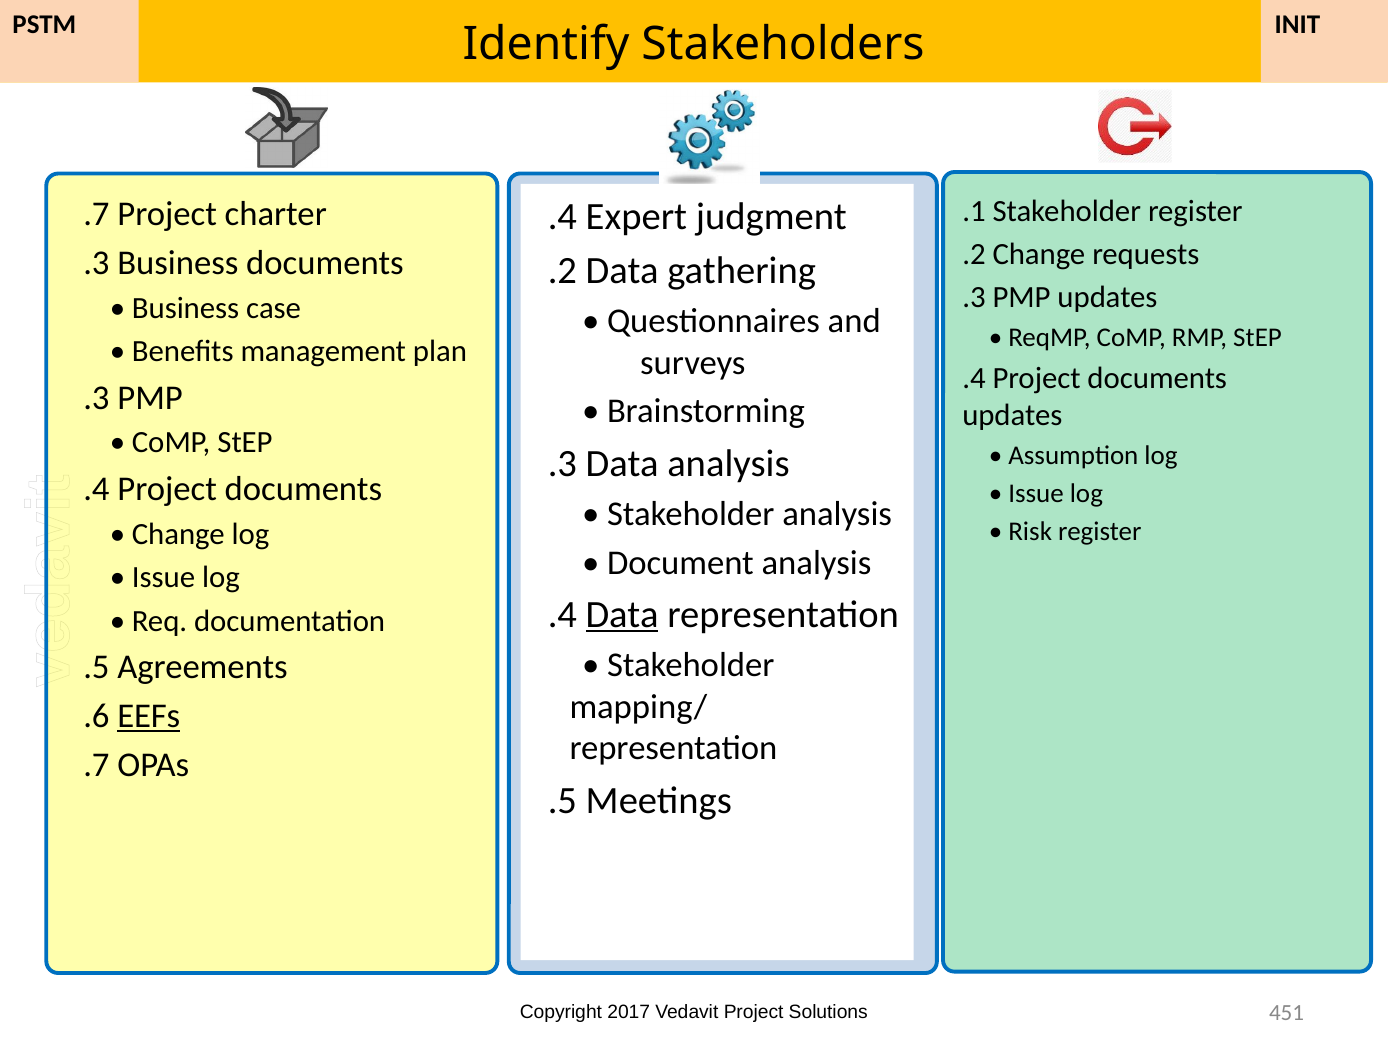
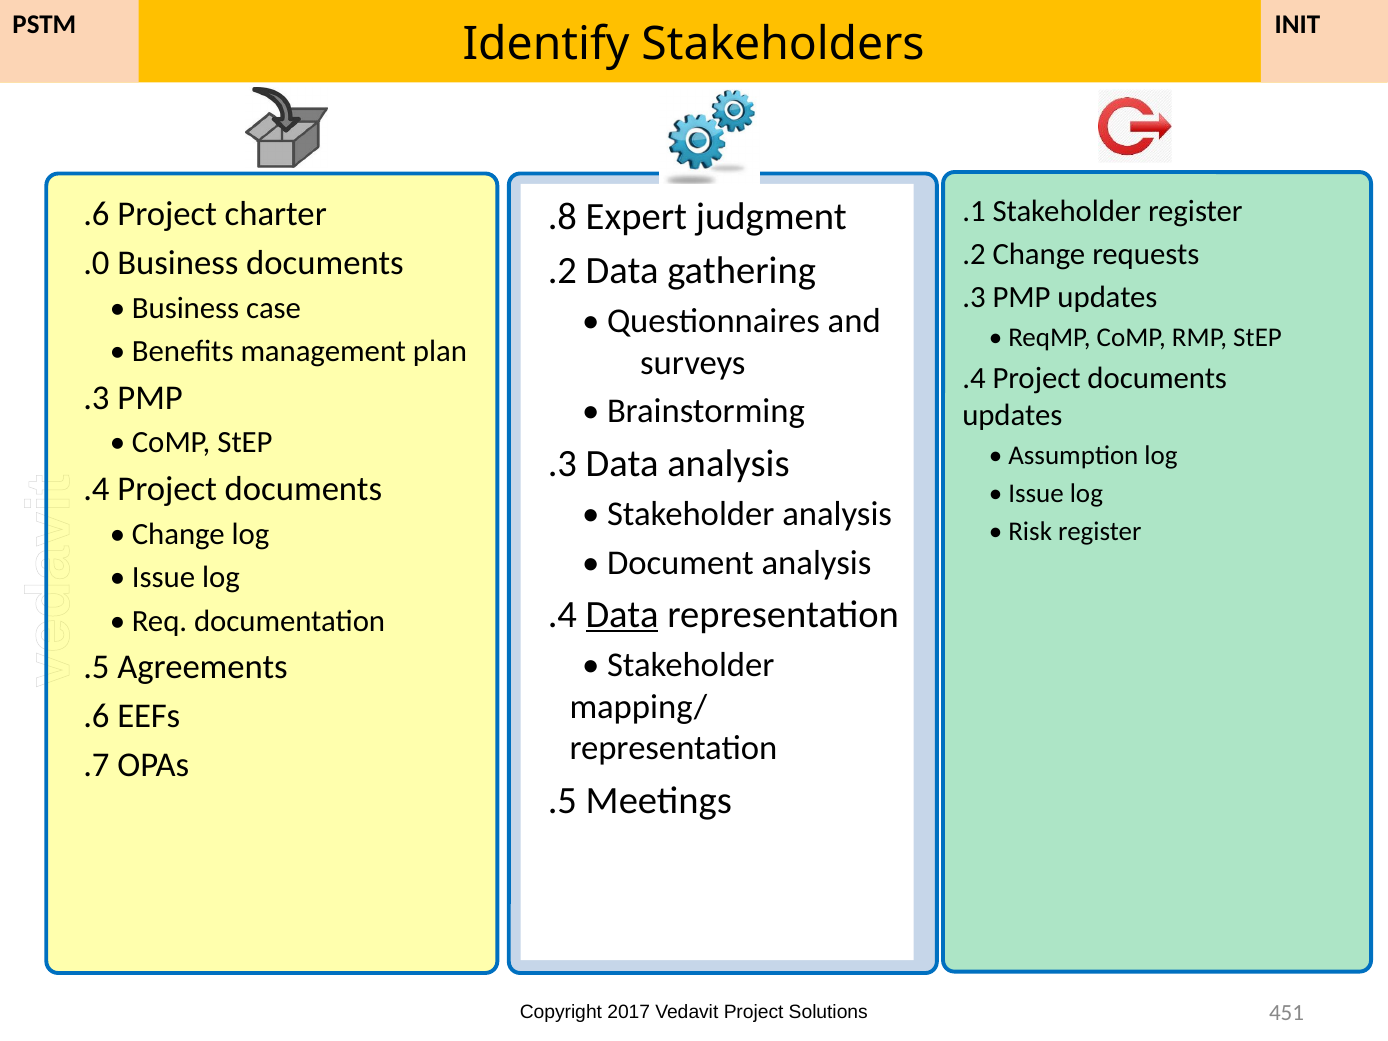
.4: .4 -> .8 (562, 217)
.7: .7 -> .6 (96, 214)
.3: .3 -> .0 (96, 263)
EEFs underline: present -> none (149, 716)
